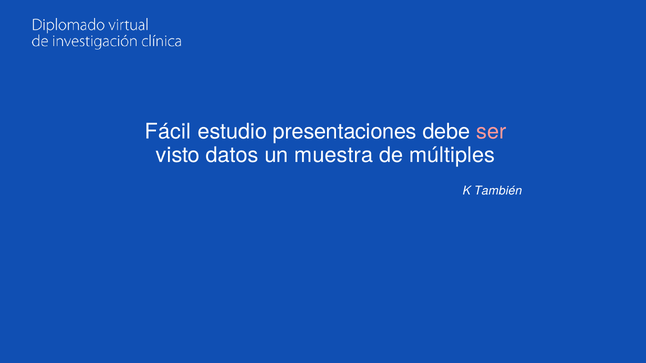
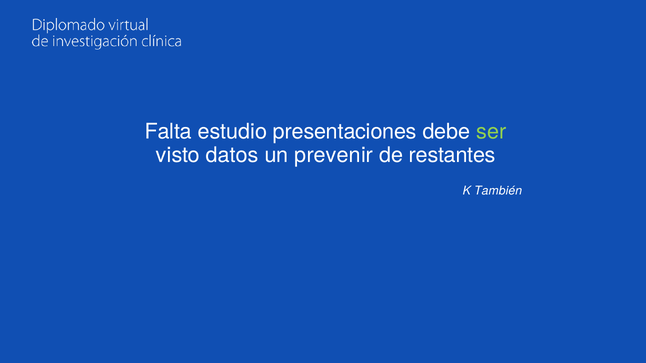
Fácil: Fácil -> Falta (168, 132)
ser colour: pink -> light green (491, 132)
muestra: muestra -> prevenir (334, 155)
múltiples: múltiples -> restantes (452, 155)
